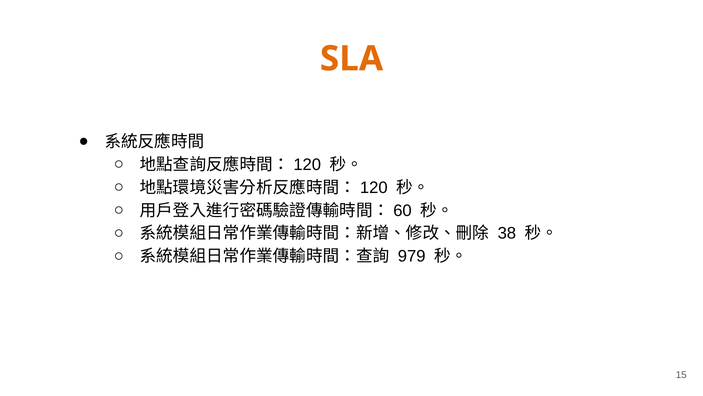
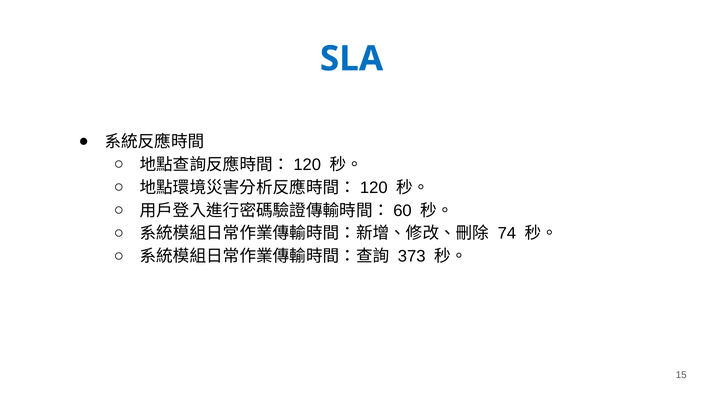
SLA colour: orange -> blue (352, 59)
38: 38 -> 74 (507, 233)
979: 979 -> 373 (412, 256)
